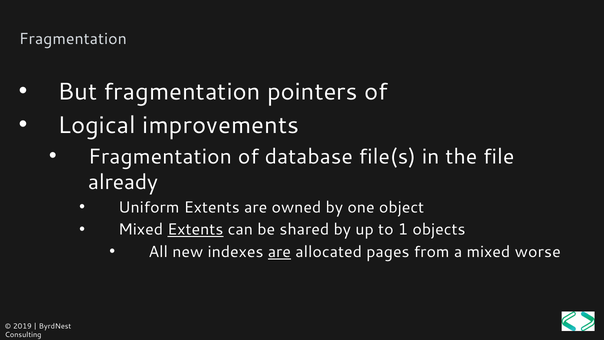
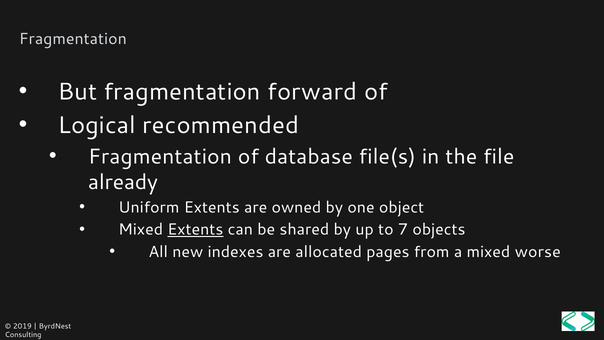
pointers: pointers -> forward (312, 92)
improvements: improvements -> recommended (221, 125)
1: 1 -> 7 (403, 230)
are underline: present -> none (279, 252)
